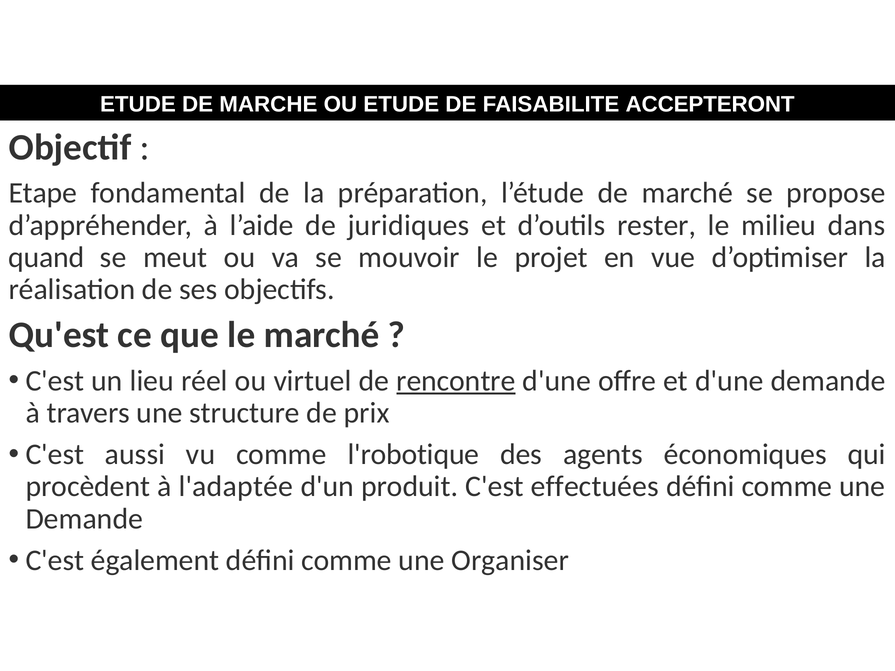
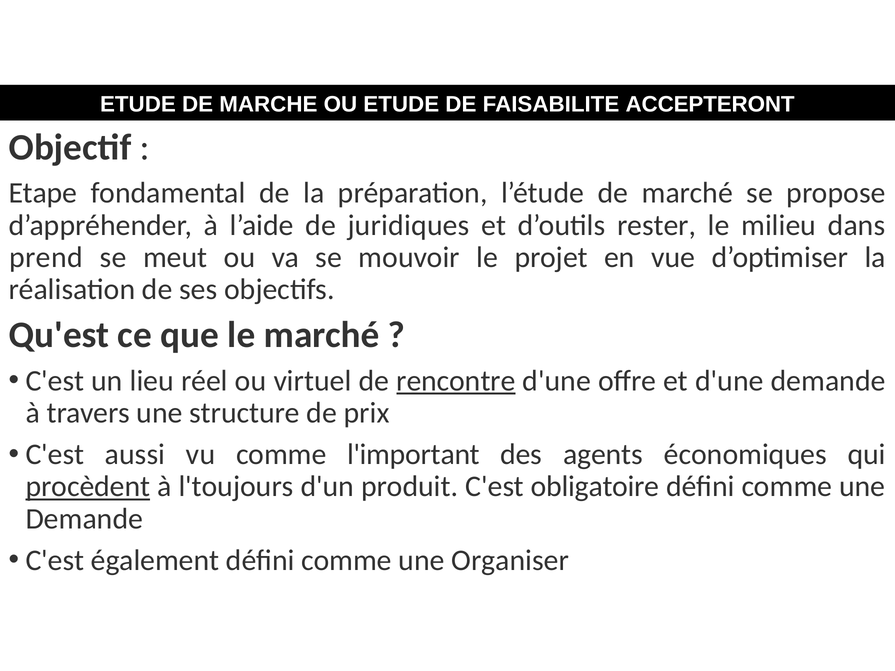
quand: quand -> prend (46, 257)
l'robotique: l'robotique -> l'important (413, 455)
procèdent underline: none -> present (88, 487)
l'adaptée: l'adaptée -> l'toujours (236, 487)
effectuées: effectuées -> obligatoire (595, 487)
